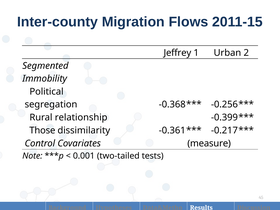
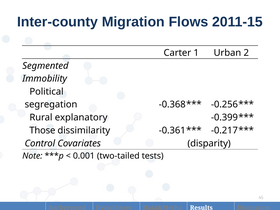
Jeffrey: Jeffrey -> Carter (177, 53)
relationship: relationship -> explanatory (81, 117)
measure: measure -> disparity (209, 143)
